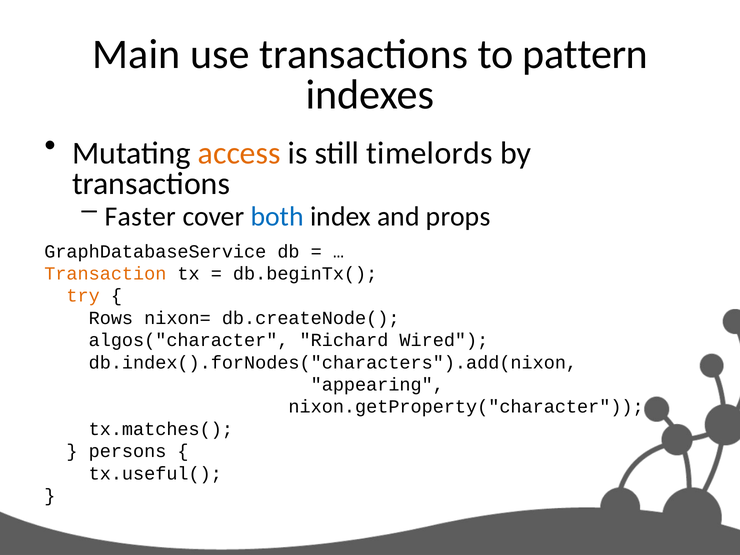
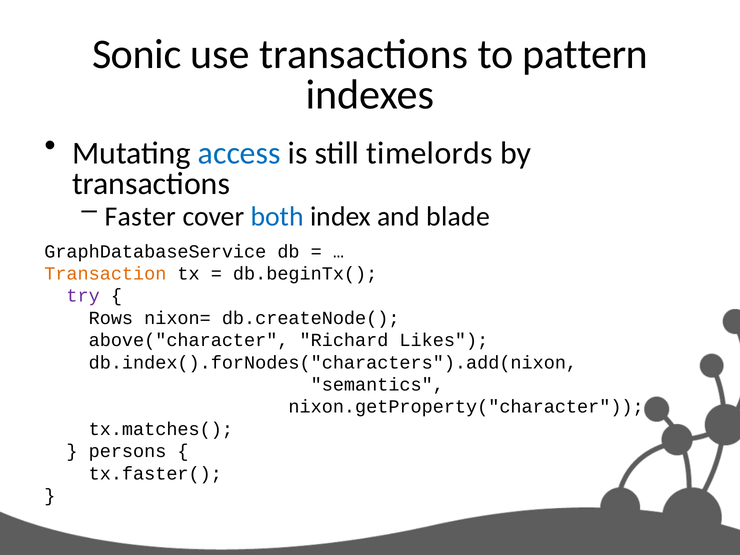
Main: Main -> Sonic (137, 55)
access colour: orange -> blue (239, 153)
props: props -> blade (458, 216)
try colour: orange -> purple (83, 296)
algos("character: algos("character -> above("character (189, 340)
Wired: Wired -> Likes (444, 340)
appearing: appearing -> semantics (377, 385)
tx.useful(: tx.useful( -> tx.faster( (155, 473)
